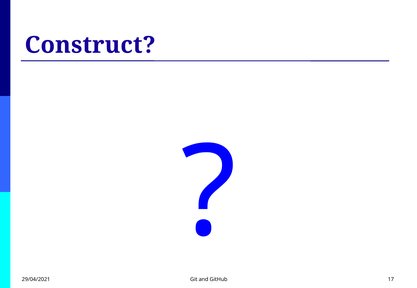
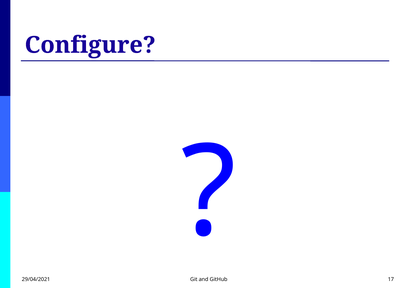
Construct: Construct -> Configure (90, 45)
